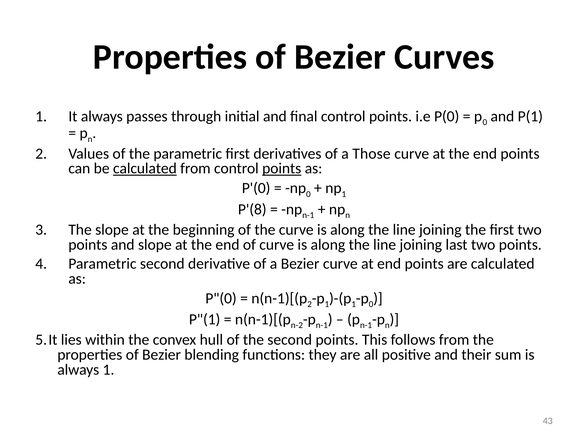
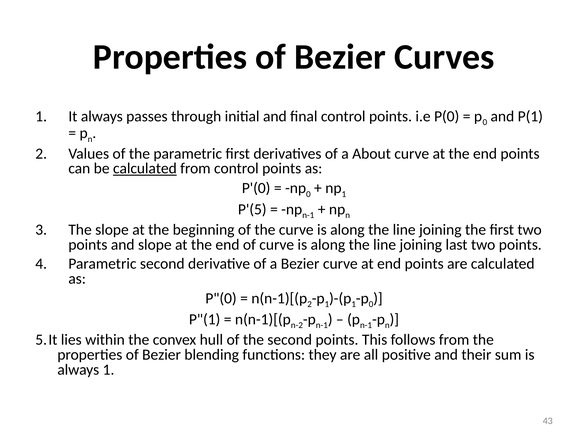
Those: Those -> About (372, 154)
points underline: present -> none (282, 169)
P'(8: P'(8 -> P'(5 (252, 209)
